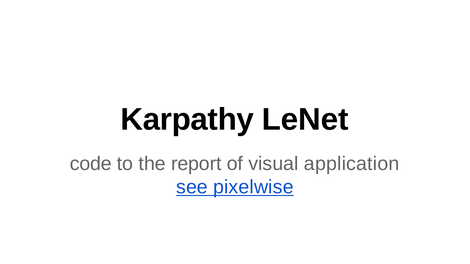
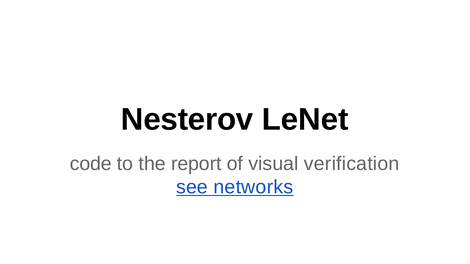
Karpathy: Karpathy -> Nesterov (187, 120)
application: application -> verification (352, 164)
pixelwise: pixelwise -> networks (253, 187)
